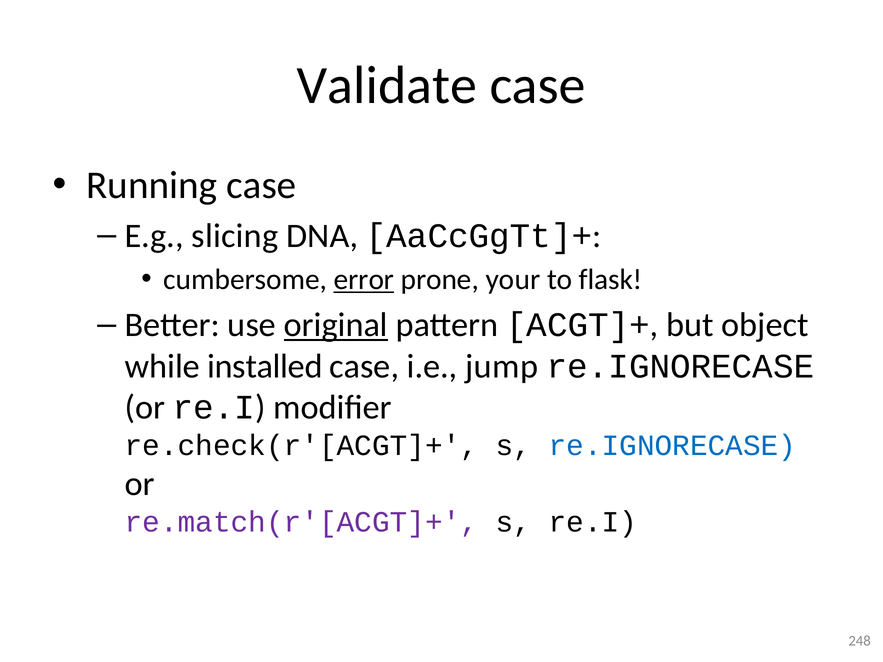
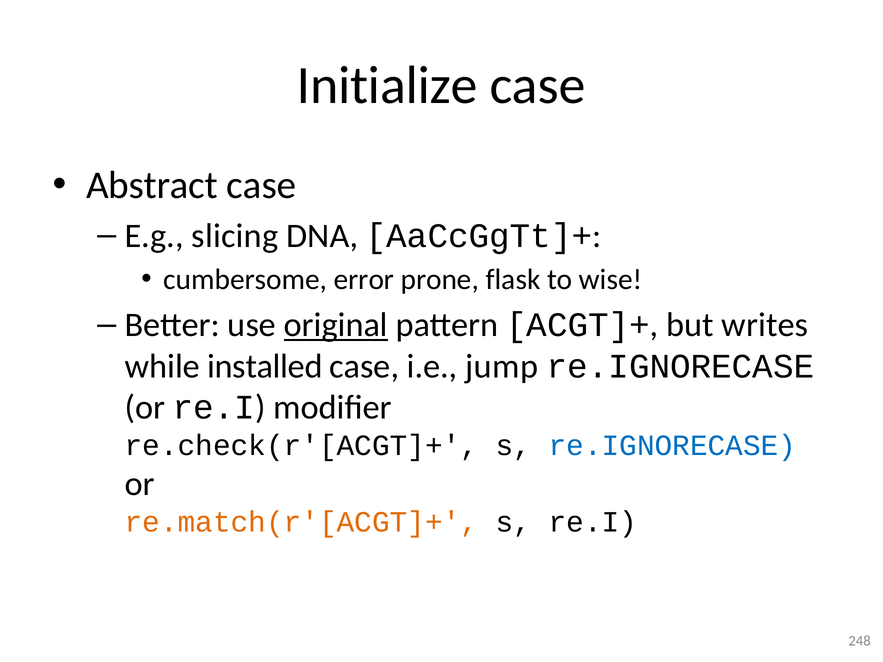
Validate: Validate -> Initialize (387, 85)
Running: Running -> Abstract (152, 185)
error underline: present -> none (364, 280)
your: your -> flask (513, 280)
flask: flask -> wise (611, 280)
object: object -> writes (765, 325)
re.match(r'[ACGT]+ colour: purple -> orange (301, 522)
